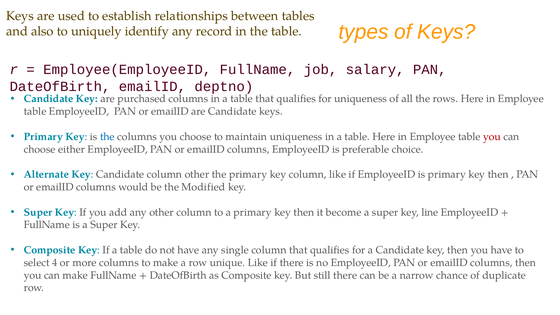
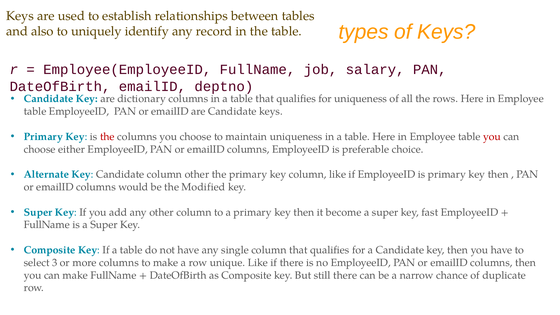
purchased: purchased -> dictionary (142, 99)
the colour: blue -> red (107, 137)
line: line -> fast (430, 212)
4: 4 -> 3 (55, 263)
